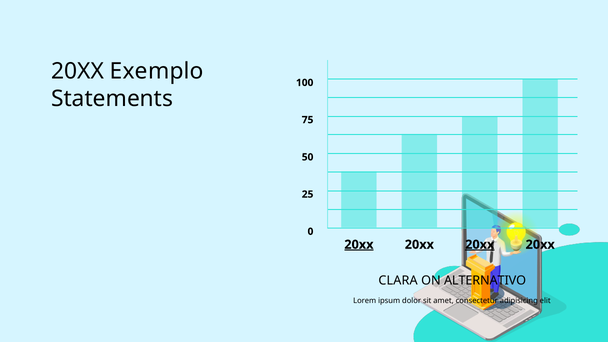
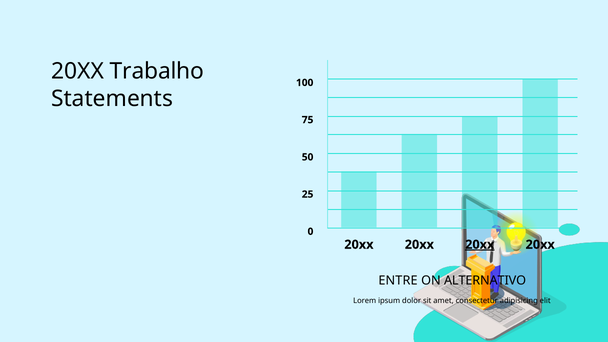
Exemplo: Exemplo -> Trabalho (157, 71)
20xx underline: present -> none (359, 245)
CLARA: CLARA -> ENTRE (398, 281)
